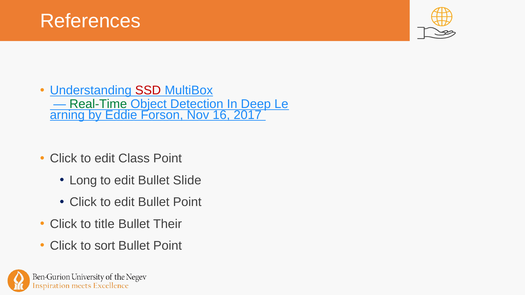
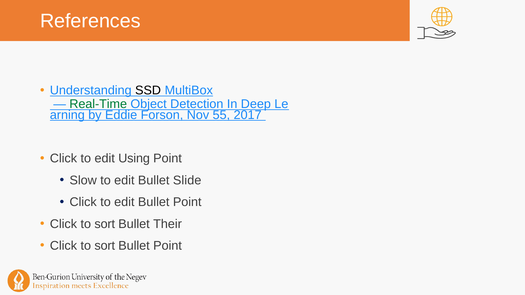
SSD colour: red -> black (148, 91)
16: 16 -> 55 (221, 115)
Class: Class -> Using (134, 159)
Long: Long -> Slow (83, 180)
title: title -> sort (105, 224)
